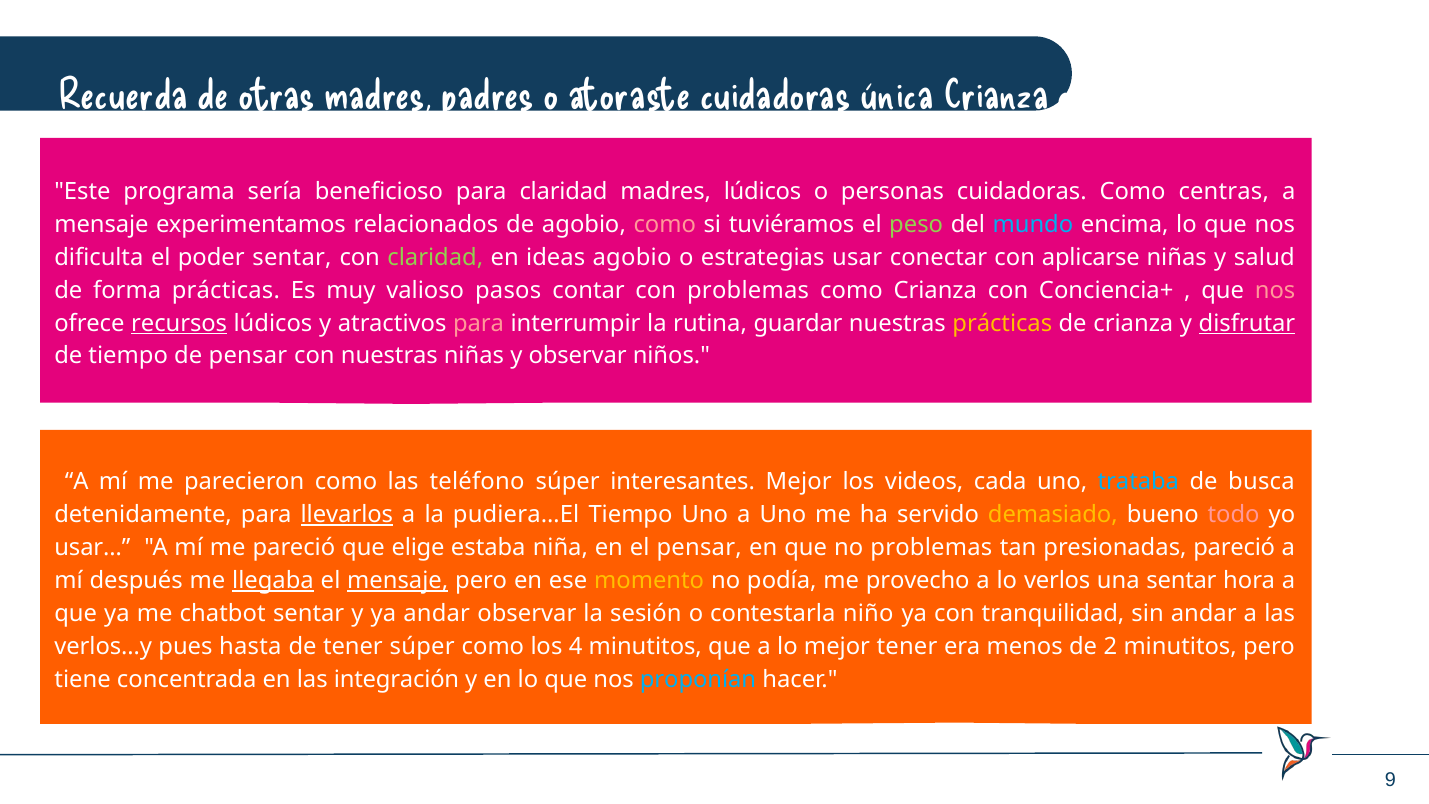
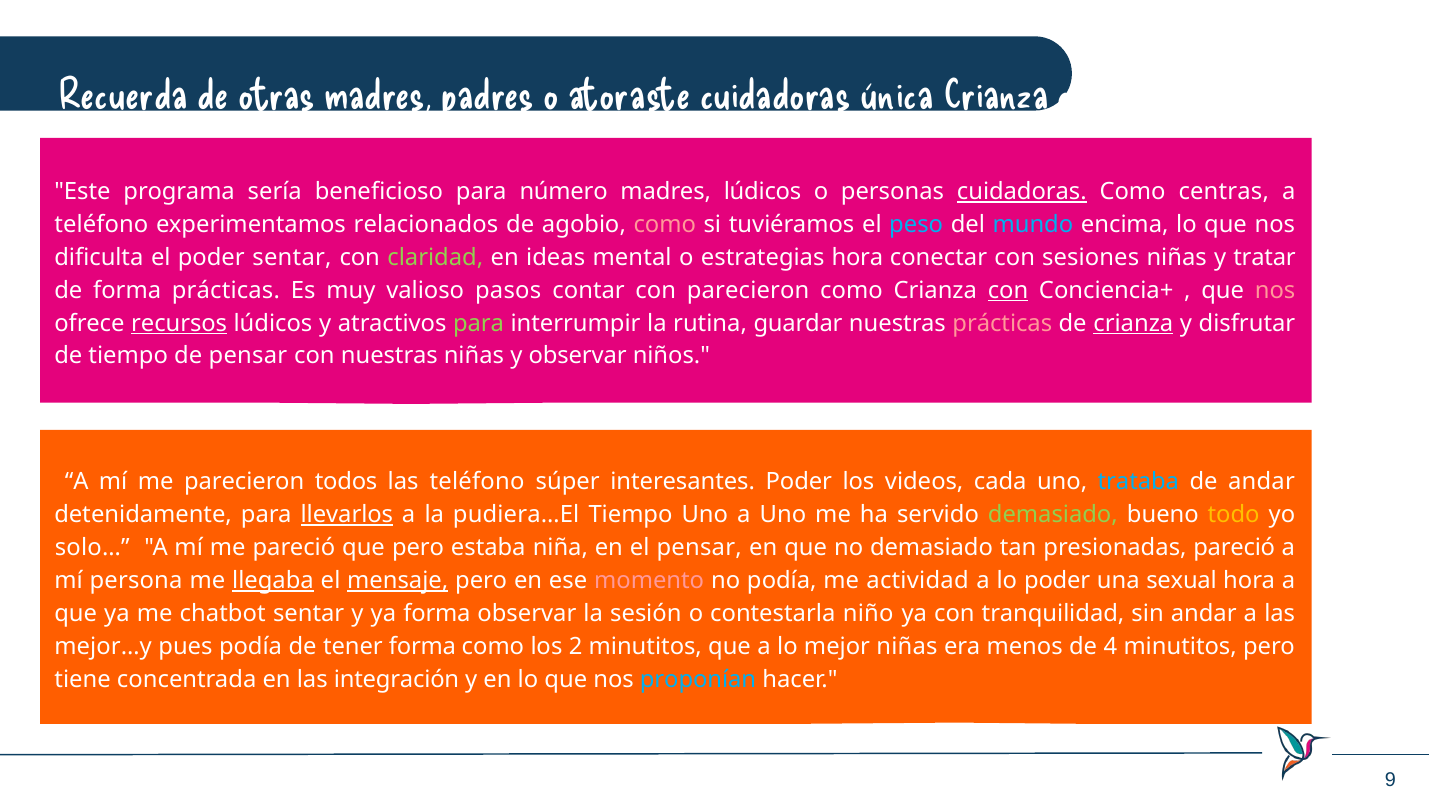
para claridad: claridad -> número (564, 192)
cuidadoras underline: none -> present (1022, 192)
mensaje: mensaje -> teléfono (101, 225)
peso colour: light green -> light blue (916, 225)
ideas agobio: agobio -> mental (632, 257)
estrategias usar: usar -> hora (857, 257)
aplicarse: aplicarse -> sesiones (1091, 257)
salud: salud -> tratar (1265, 257)
con problemas: problemas -> parecieron (748, 290)
con underline: none -> present (1008, 290)
para colour: pink -> light green (479, 323)
prácticas colour: yellow -> pink (1002, 323)
crianza underline: none -> present (1133, 323)
disfrutar underline: present -> none (1247, 323)
parecieron como: como -> todos (346, 482)
interesantes Mejor: Mejor -> Poder (799, 482)
de busca: busca -> andar (1261, 482)
demasiado colour: yellow -> light green (1053, 515)
todo colour: pink -> yellow (1234, 515)
usar…: usar… -> solo… (92, 548)
que elige: elige -> pero (418, 548)
no problemas: problemas -> demasiado (932, 548)
después: después -> persona (136, 581)
momento colour: yellow -> pink (649, 581)
provecho: provecho -> actividad (918, 581)
lo verlos: verlos -> poder (1057, 581)
una sentar: sentar -> sexual (1182, 581)
ya andar: andar -> forma (437, 613)
verlos…y: verlos…y -> mejor…y (103, 646)
pues hasta: hasta -> podía (250, 646)
tener súper: súper -> forma (422, 646)
4: 4 -> 2 (576, 646)
mejor tener: tener -> niñas (907, 646)
2: 2 -> 4 (1110, 646)
